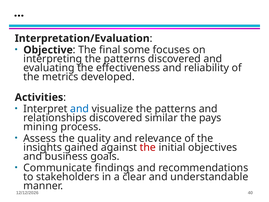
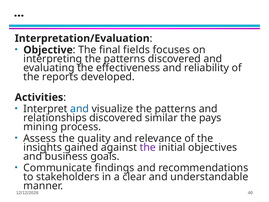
some: some -> fields (137, 50)
metrics: metrics -> reports (60, 77)
the colour: red -> purple (148, 147)
